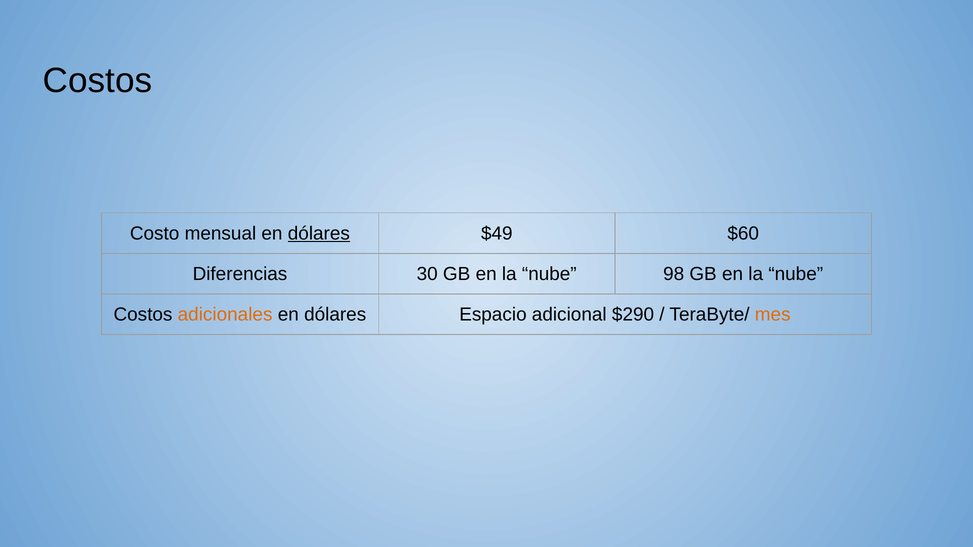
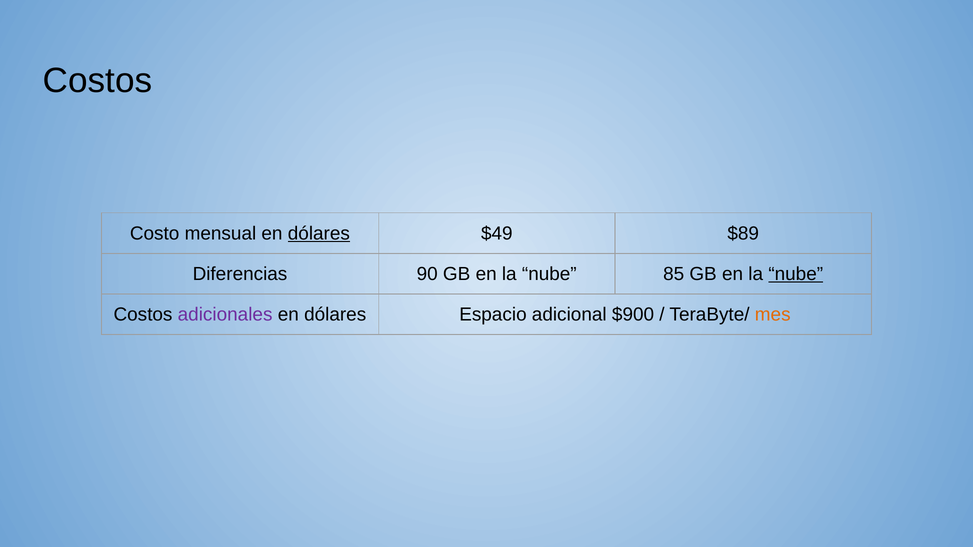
$60: $60 -> $89 (743, 233)
30: 30 -> 90 (427, 274)
98: 98 -> 85 (674, 274)
nube underline: none -> present (796, 274)
adicionales colour: orange -> purple (225, 315)
$290: $290 -> $900 (633, 315)
